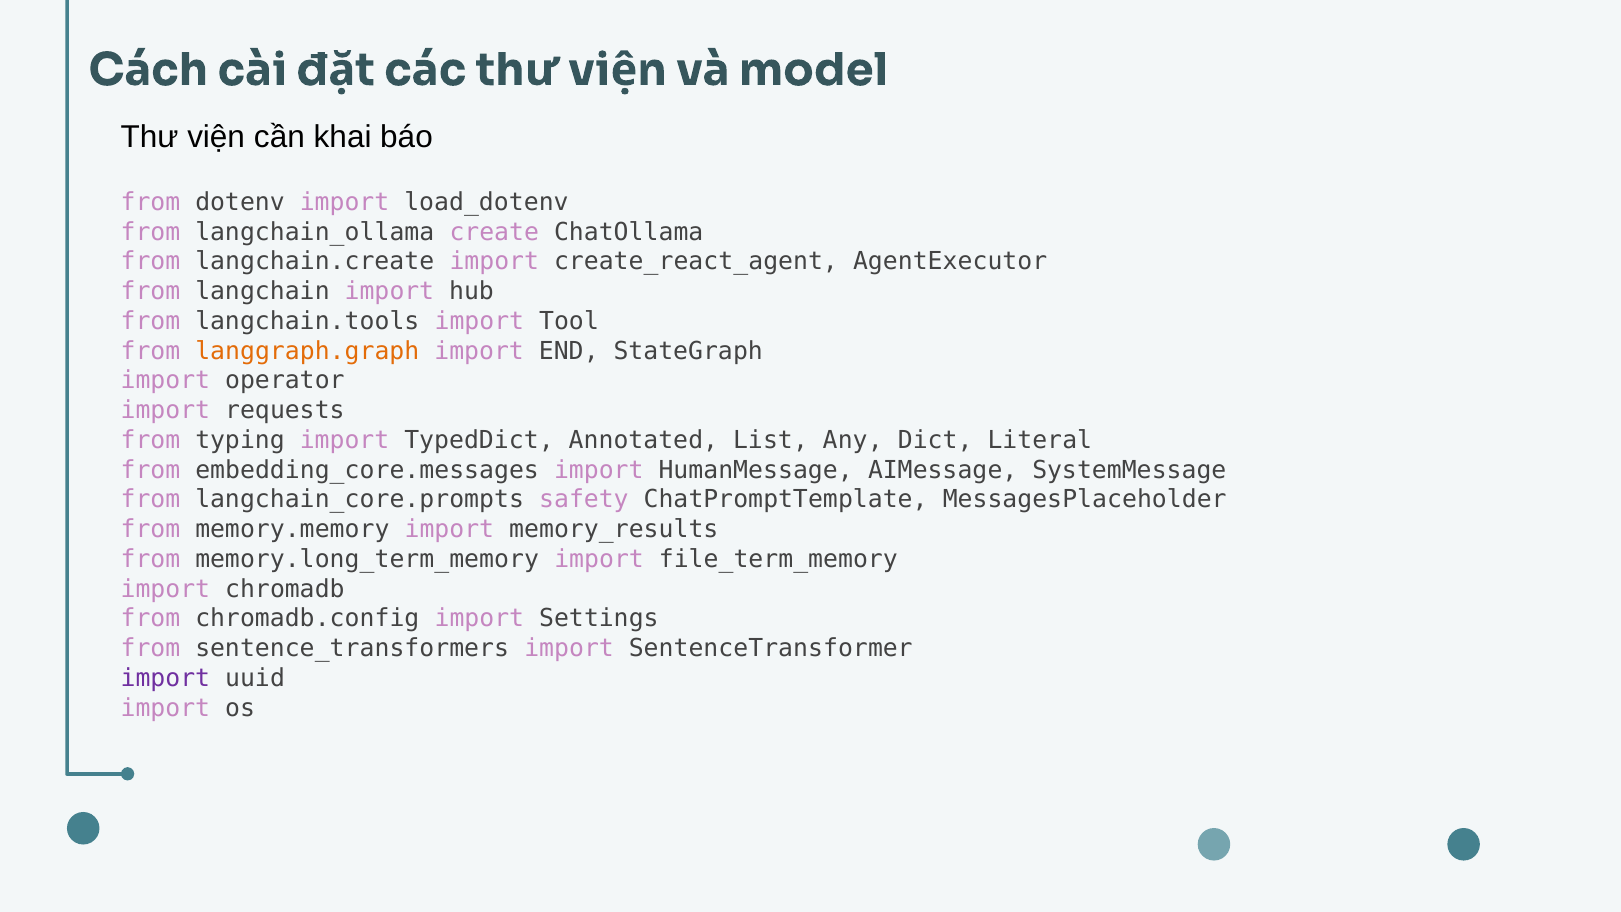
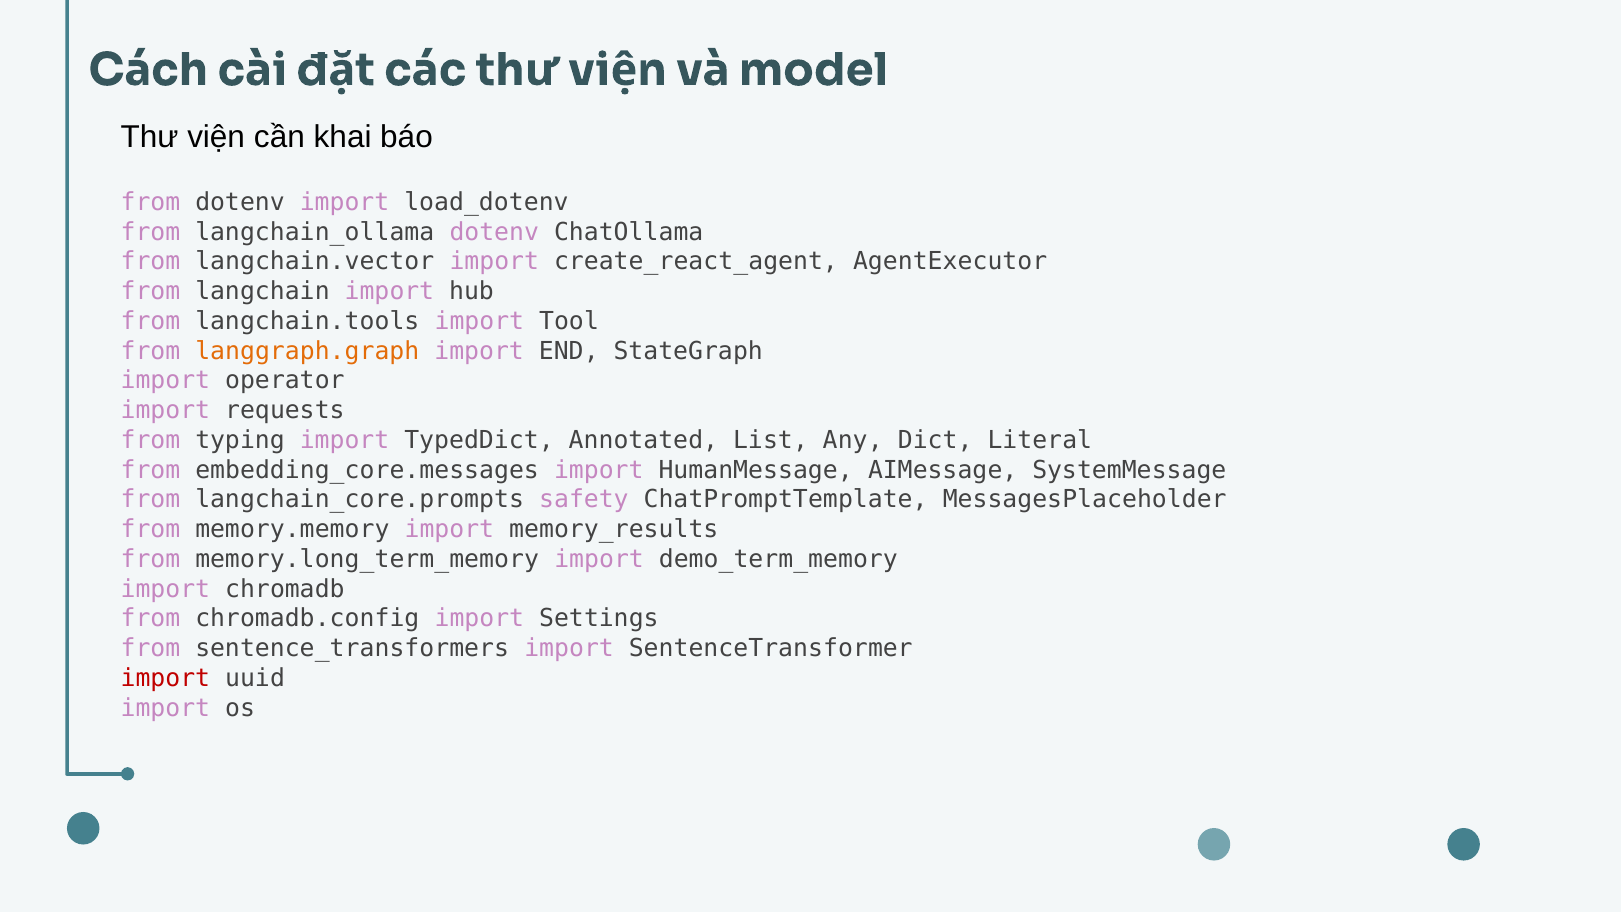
langchain_ollama create: create -> dotenv (494, 232)
langchain.create: langchain.create -> langchain.vector (315, 262)
file_term_memory: file_term_memory -> demo_term_memory (778, 559)
import colour: purple -> red (165, 678)
